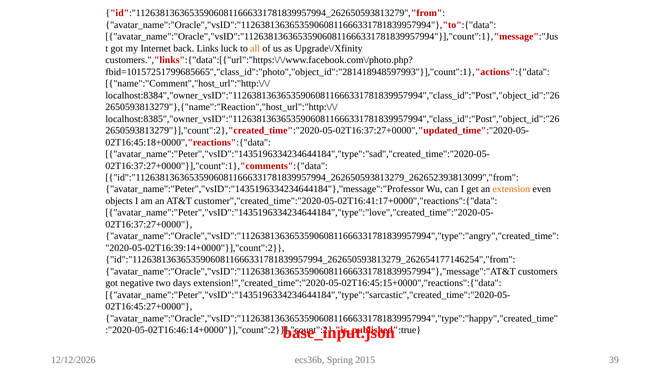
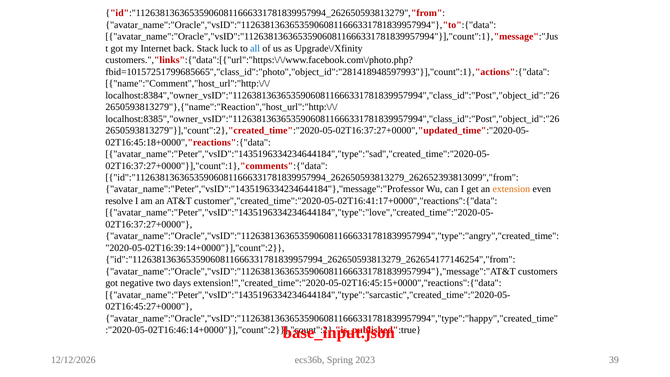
Links: Links -> Stack (208, 48)
all colour: orange -> blue (255, 48)
objects: objects -> resolve (119, 201)
2015: 2015 -> 2023 (365, 360)
